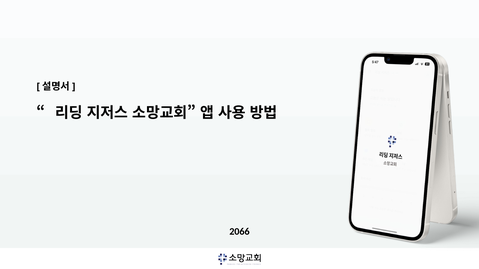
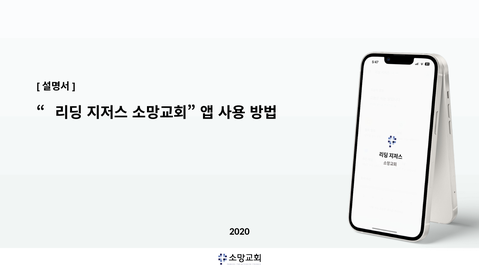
2066: 2066 -> 2020 (239, 232)
